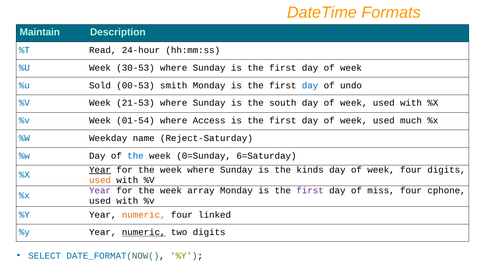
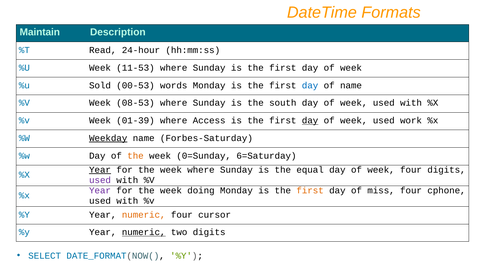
30-53: 30-53 -> 11-53 (135, 68)
smith: smith -> words (174, 85)
of undo: undo -> name (351, 85)
21-53: 21-53 -> 08-53 (135, 103)
01-54: 01-54 -> 01-39 (135, 120)
day underline: none -> present (310, 120)
much: much -> work (411, 120)
Weekday underline: none -> present (108, 138)
Reject-Saturday: Reject-Saturday -> Forbes-Saturday (206, 138)
the colour: blue -> orange (135, 156)
kinds: kinds -> equal (310, 170)
used colour: orange -> purple (100, 180)
array: array -> doing (201, 190)
first colour: purple -> orange (310, 190)
linked: linked -> cursor (215, 215)
